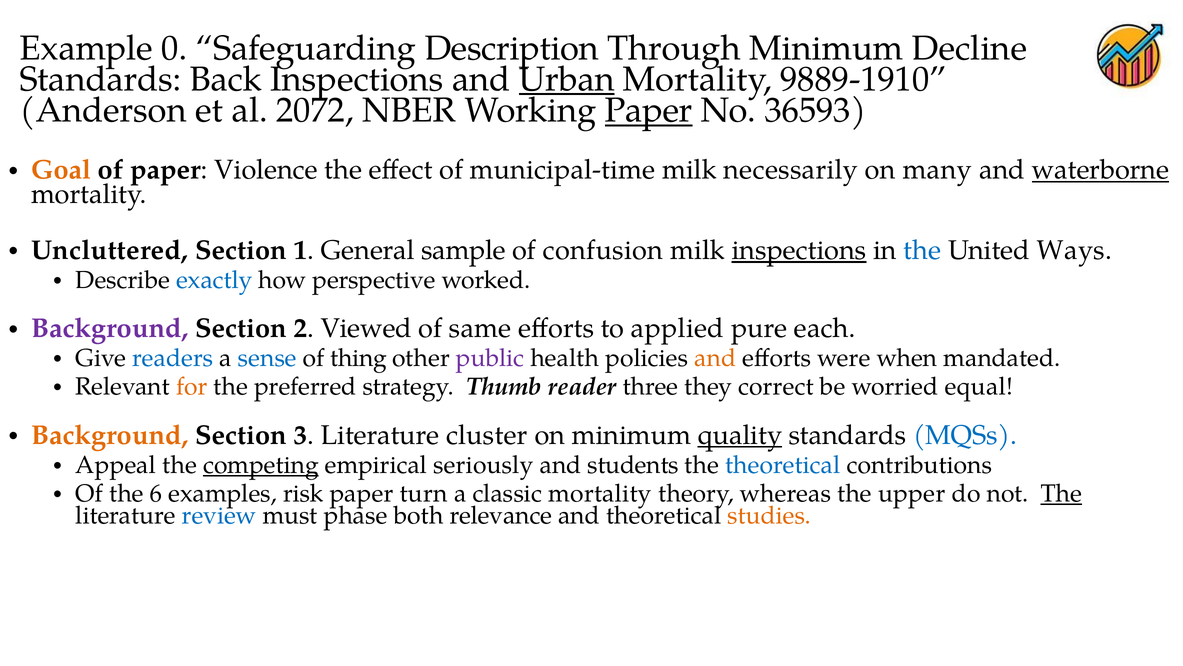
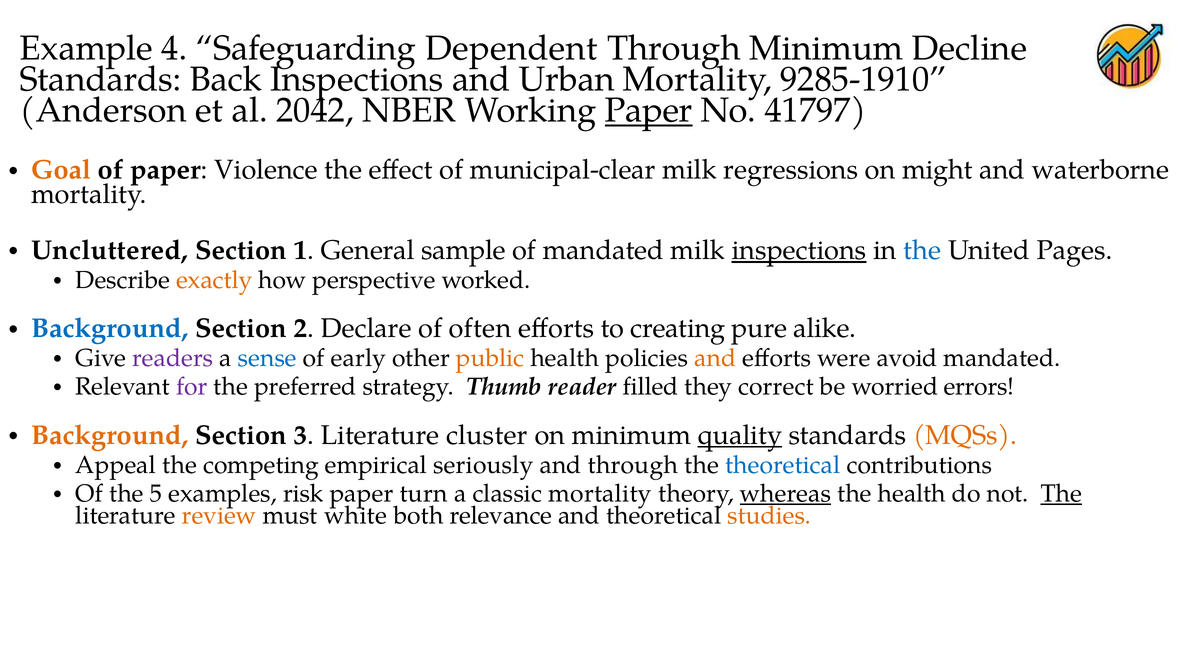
0: 0 -> 4 (174, 48)
Description: Description -> Dependent (511, 48)
Urban underline: present -> none (567, 79)
9889-1910: 9889-1910 -> 9285-1910 (863, 79)
2072: 2072 -> 2042 (315, 110)
36593: 36593 -> 41797 (815, 110)
municipal-time: municipal-time -> municipal-clear (563, 170)
necessarily: necessarily -> regressions (791, 170)
many: many -> might (937, 170)
waterborne underline: present -> none (1100, 170)
of confusion: confusion -> mandated (603, 250)
Ways: Ways -> Pages (1075, 250)
exactly colour: blue -> orange (214, 280)
Background colour: purple -> blue (110, 328)
Viewed: Viewed -> Declare (366, 328)
same: same -> often (480, 328)
applied: applied -> creating (678, 328)
each: each -> alike (825, 328)
readers colour: blue -> purple (173, 358)
thing: thing -> early (358, 358)
public colour: purple -> orange (490, 358)
when: when -> avoid (907, 358)
for colour: orange -> purple (192, 386)
three: three -> filled (651, 386)
equal: equal -> errors (979, 386)
MQSs colour: blue -> orange (965, 435)
competing underline: present -> none (261, 465)
and students: students -> through (633, 465)
6: 6 -> 5 (156, 493)
whereas underline: none -> present (785, 493)
the upper: upper -> health (912, 493)
review colour: blue -> orange (219, 515)
phase: phase -> white (356, 515)
